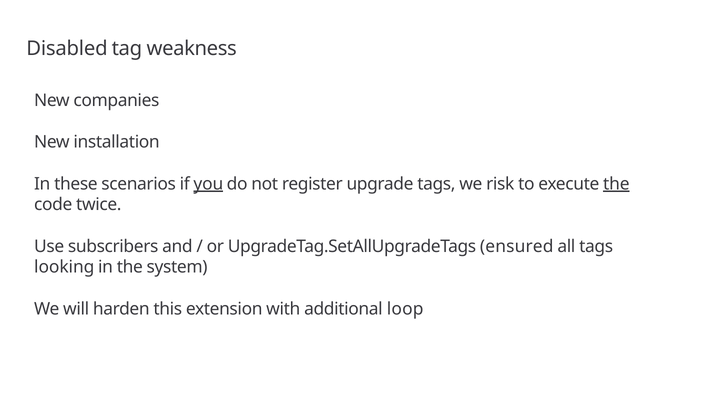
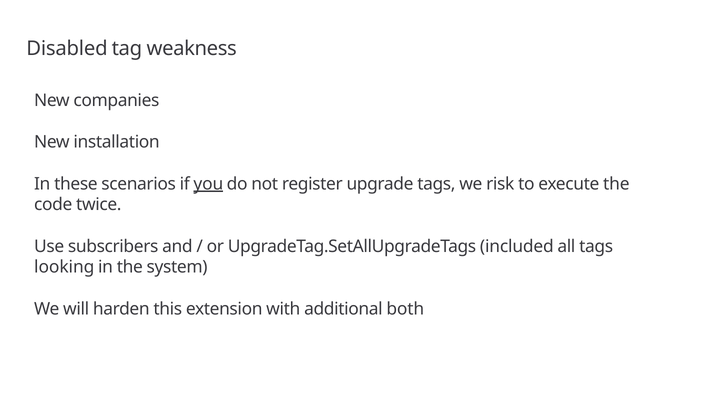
the underline: present -> none (616, 184)
ensured: ensured -> included (517, 246)
loop: loop -> both (405, 309)
